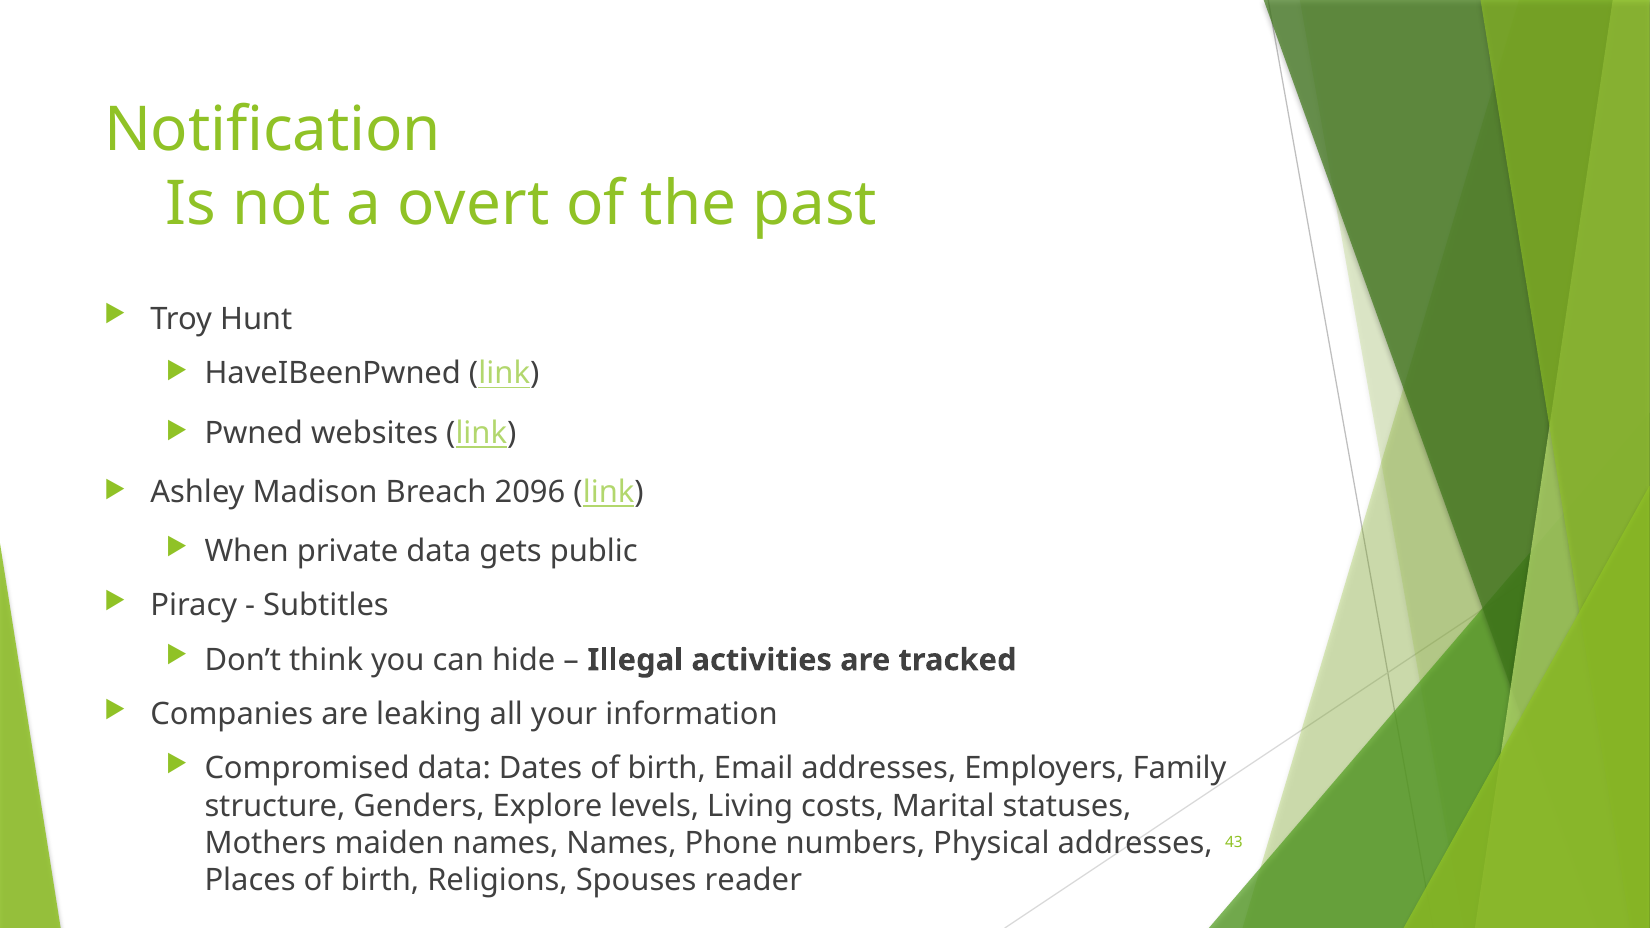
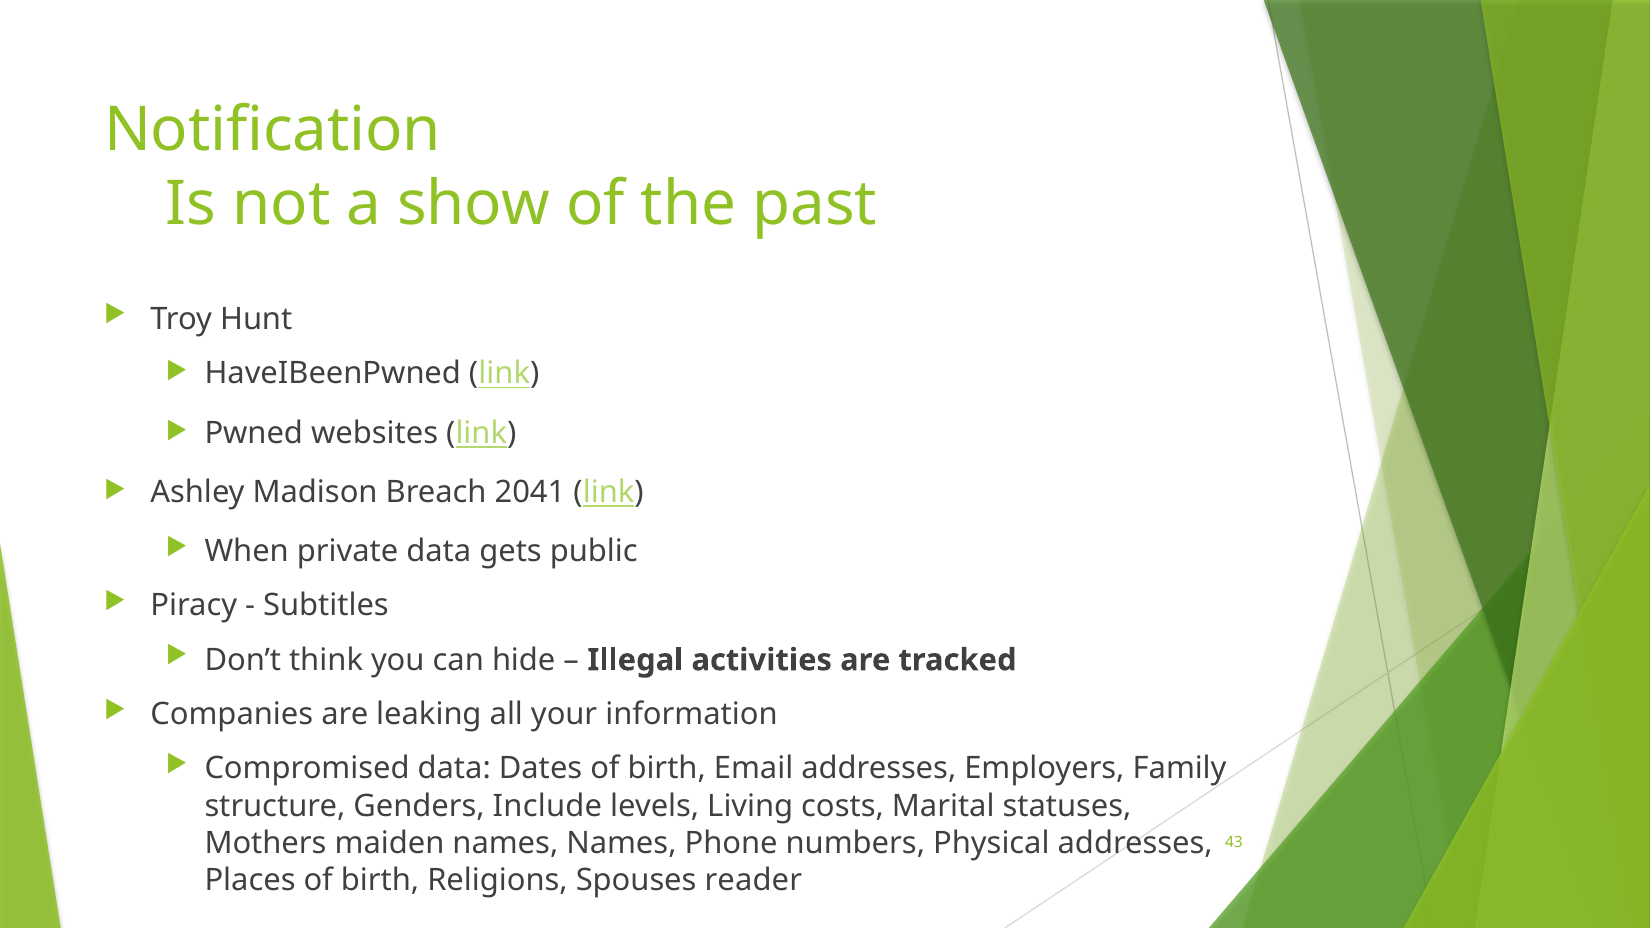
overt: overt -> show (474, 204)
2096: 2096 -> 2041 (530, 492)
Explore: Explore -> Include (547, 806)
